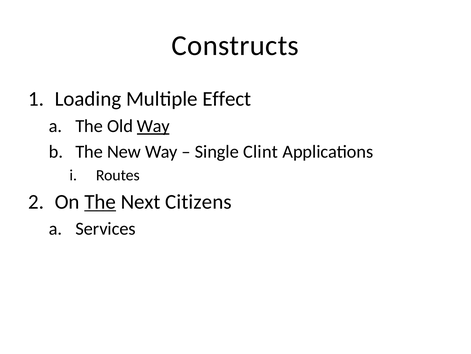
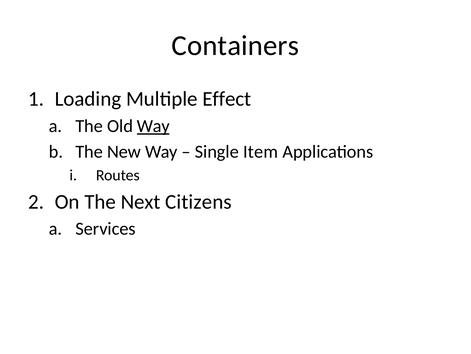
Constructs: Constructs -> Containers (235, 46)
Clint: Clint -> Item (261, 151)
The underline: present -> none (100, 201)
